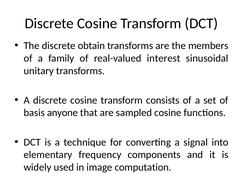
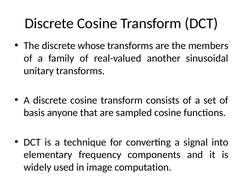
obtain: obtain -> whose (91, 46)
interest: interest -> another (164, 58)
